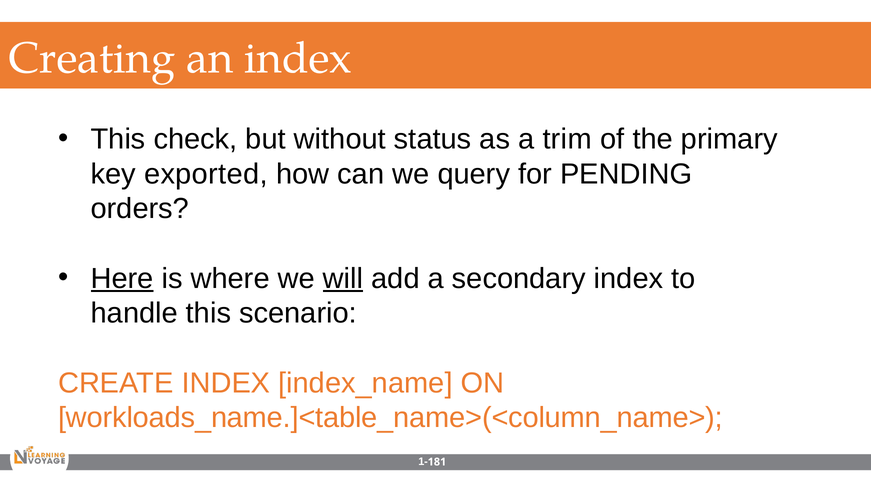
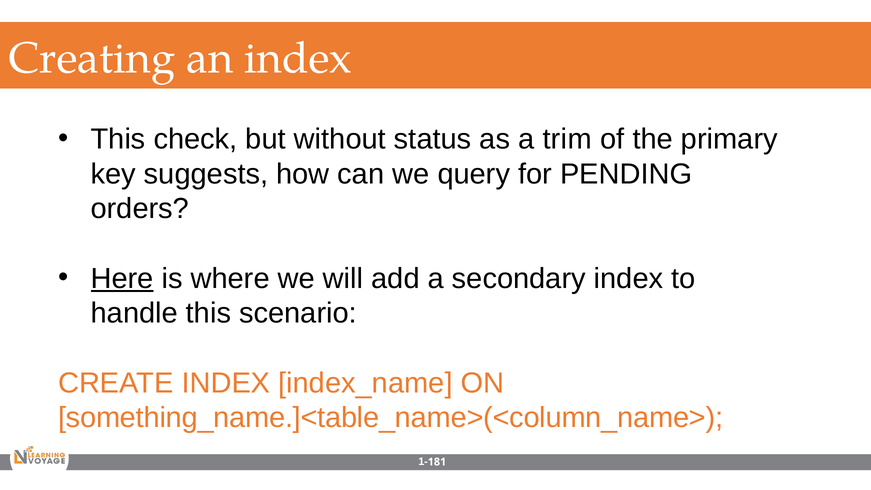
exported: exported -> suggests (206, 174)
will underline: present -> none (343, 278)
workloads_name.]<table_name>(<column_name>: workloads_name.]<table_name>(<column_name> -> something_name.]<table_name>(<column_name> (391, 418)
